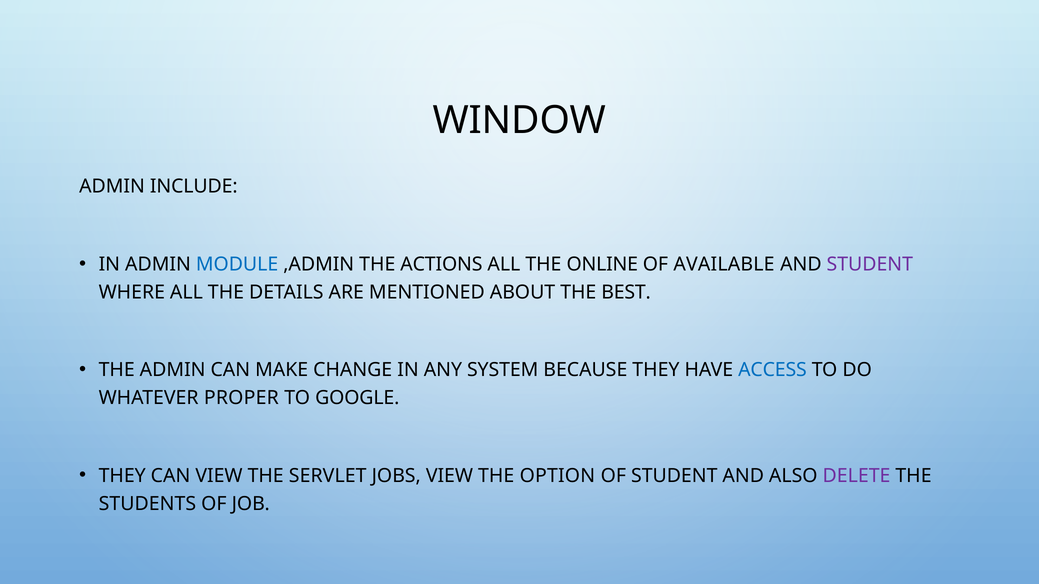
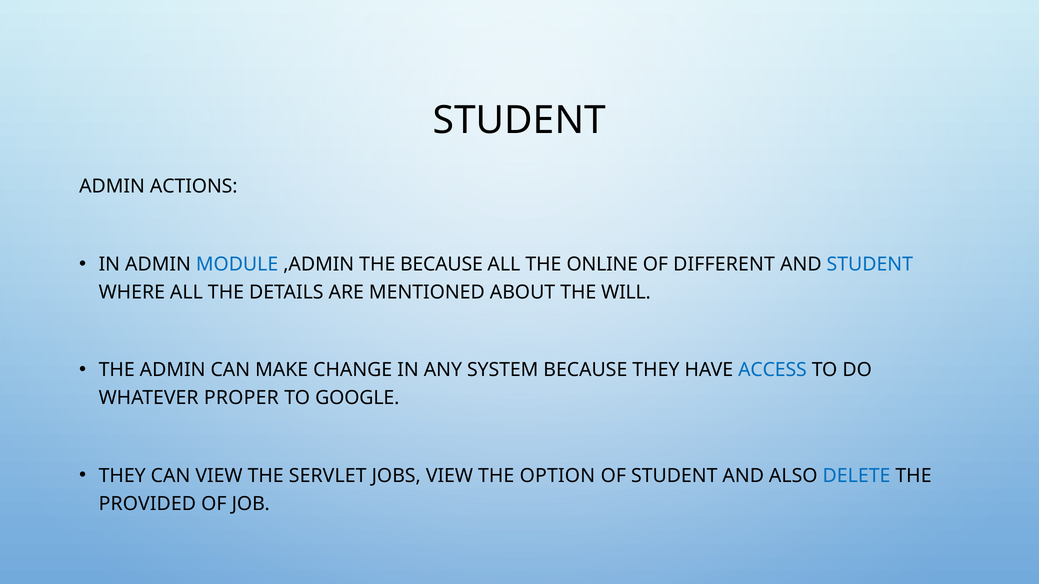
WINDOW: WINDOW -> STUDENT (519, 120)
INCLUDE: INCLUDE -> ACTIONS (194, 187)
THE ACTIONS: ACTIONS -> BECAUSE (441, 264)
AVAILABLE: AVAILABLE -> DIFFERENT (724, 264)
STUDENT colour: purple -> blue (870, 264)
BEST: BEST -> WILL (626, 292)
DELETE colour: purple -> blue (857, 476)
STUDENTS: STUDENTS -> PROVIDED (147, 504)
